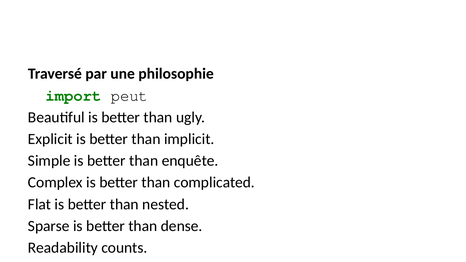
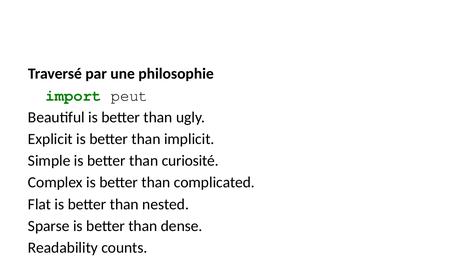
enquête: enquête -> curiosité (190, 161)
